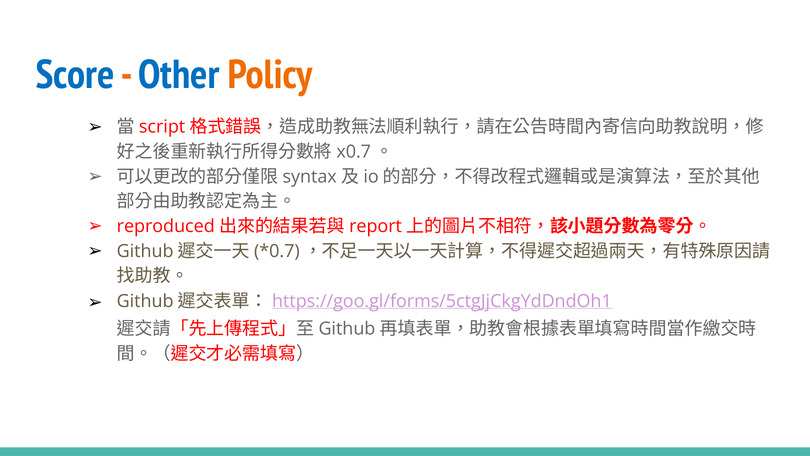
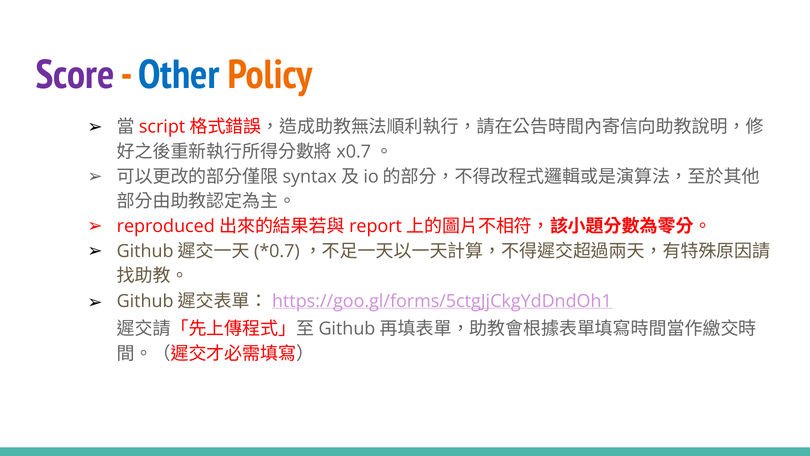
Score colour: blue -> purple (75, 75)
